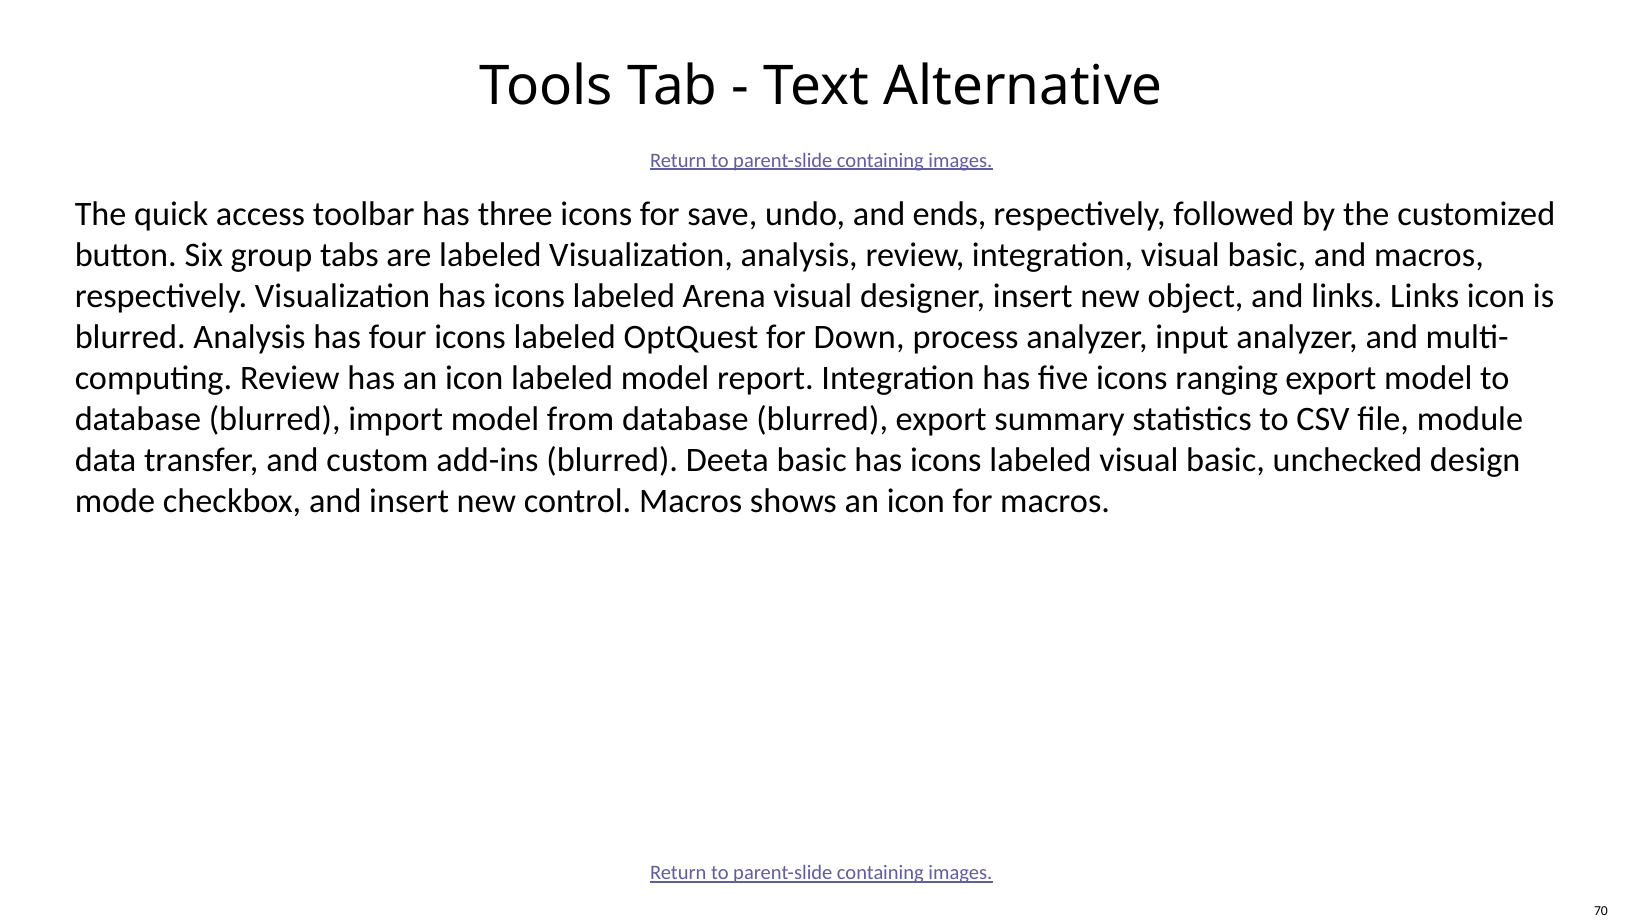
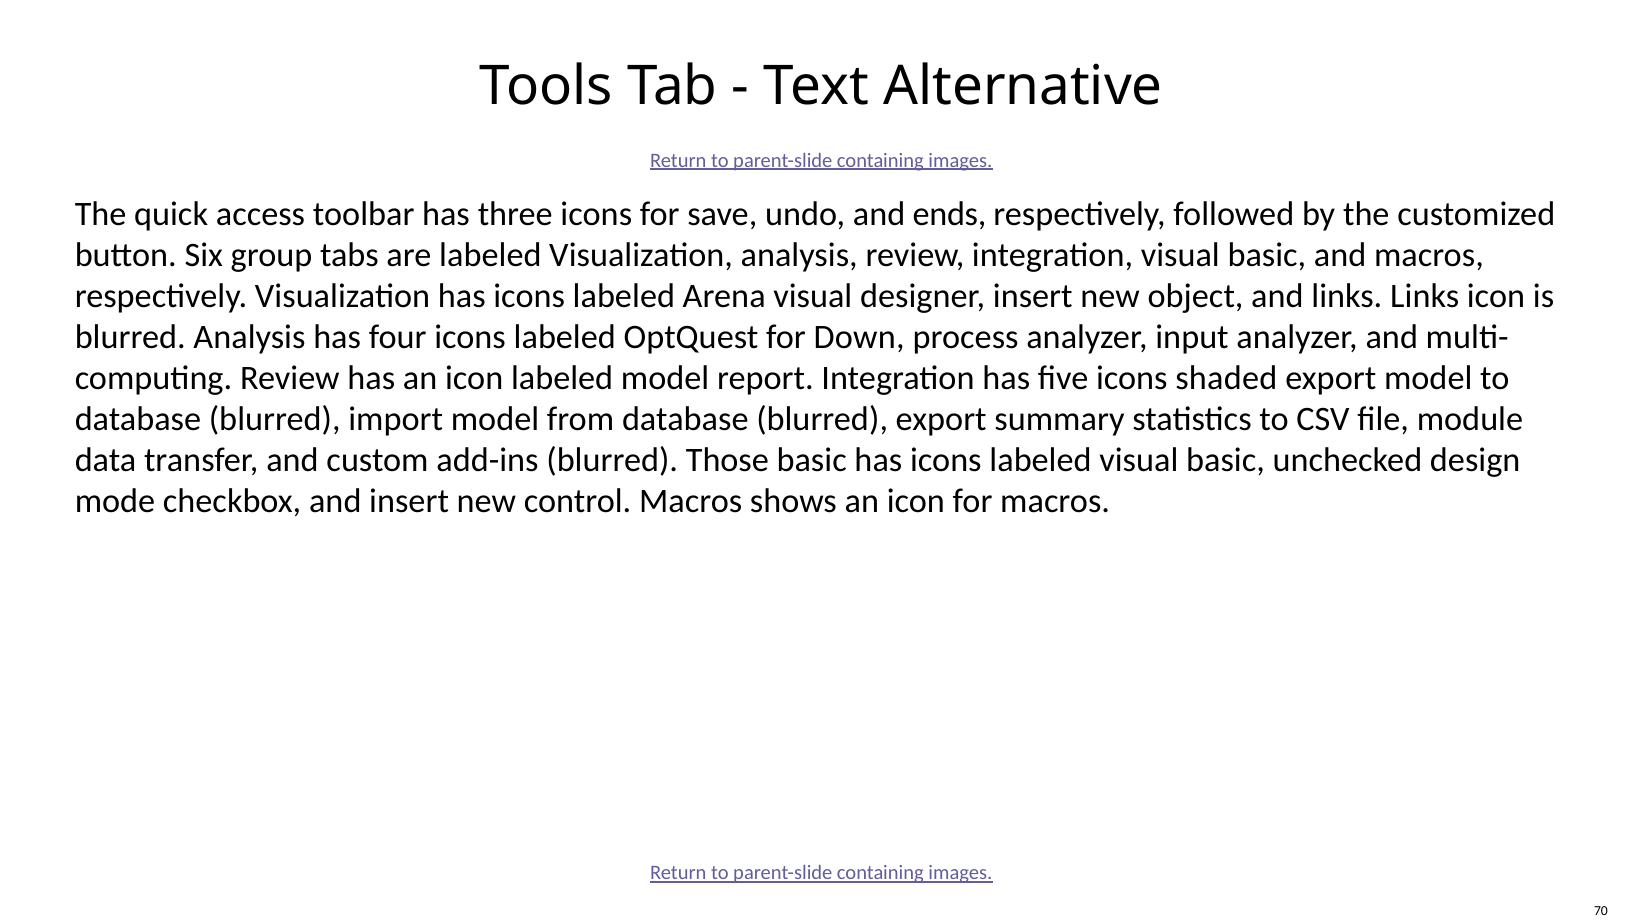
ranging: ranging -> shaded (1226, 378)
Deeta: Deeta -> Those (727, 460)
